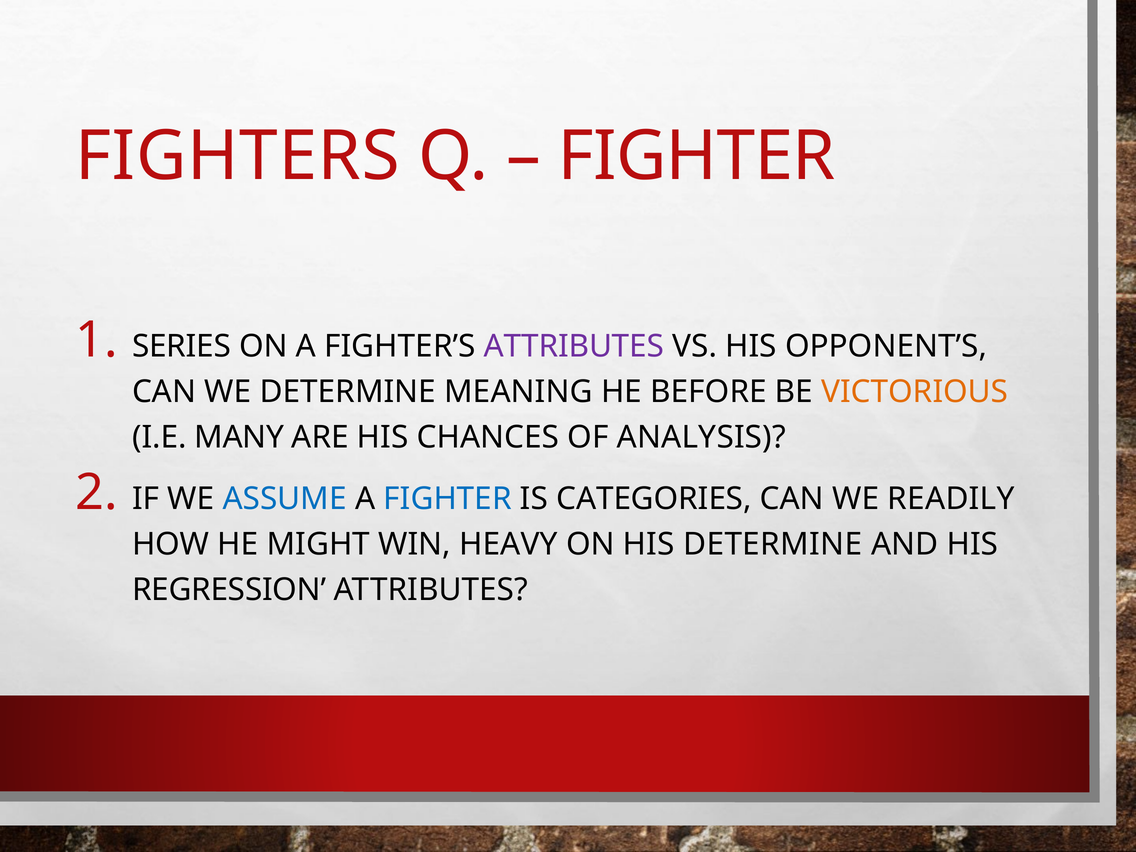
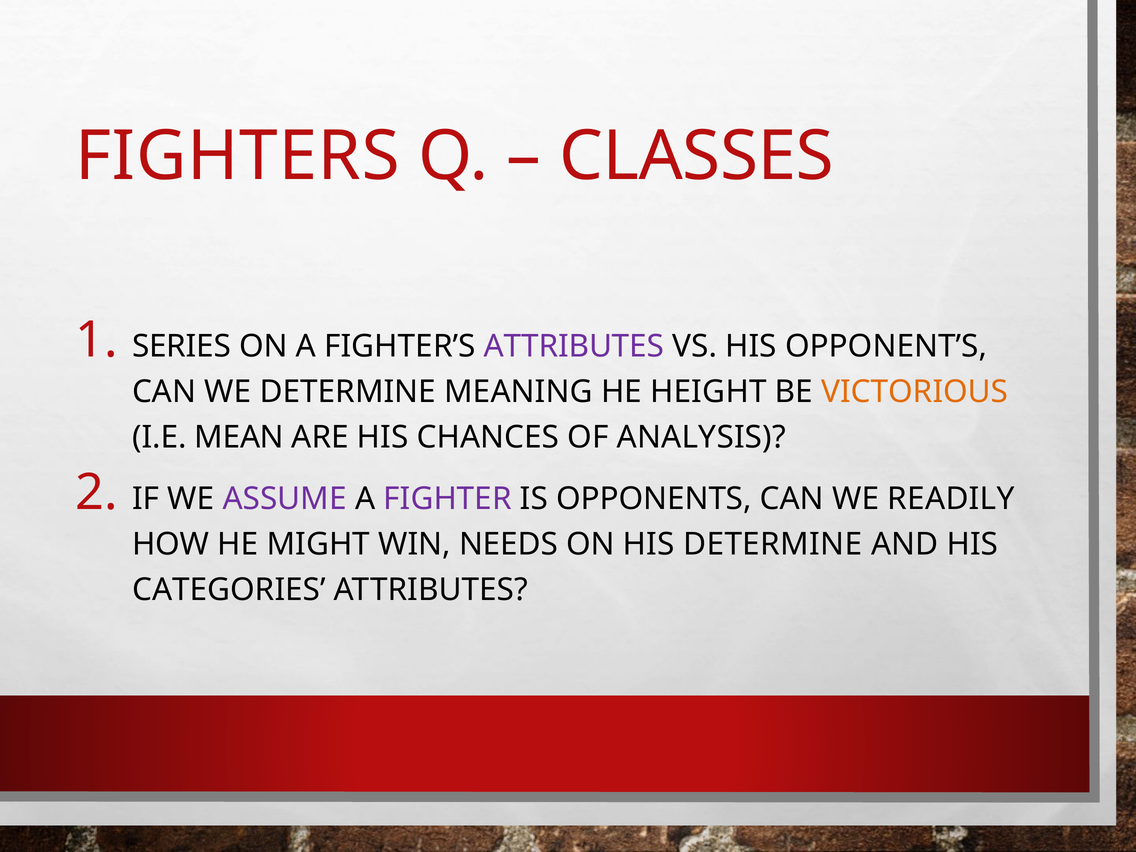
FIGHTER: FIGHTER -> CLASSES (697, 156)
BEFORE: BEFORE -> HEIGHT (708, 392)
MANY: MANY -> MEAN (239, 437)
ASSUME colour: blue -> purple (285, 499)
FIGHTER colour: blue -> purple (448, 499)
CATEGORIES: CATEGORIES -> OPPONENTS (654, 499)
HEAVY: HEAVY -> NEEDS (508, 544)
REGRESSION: REGRESSION -> CATEGORIES (229, 590)
